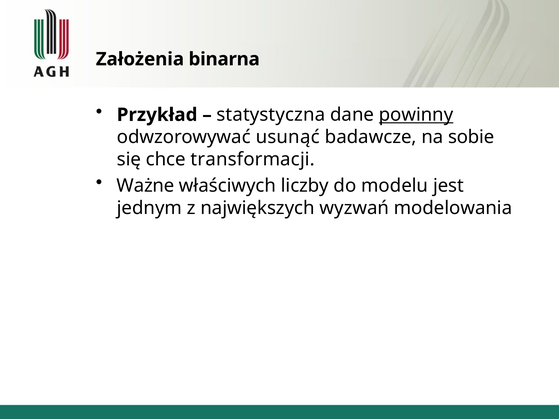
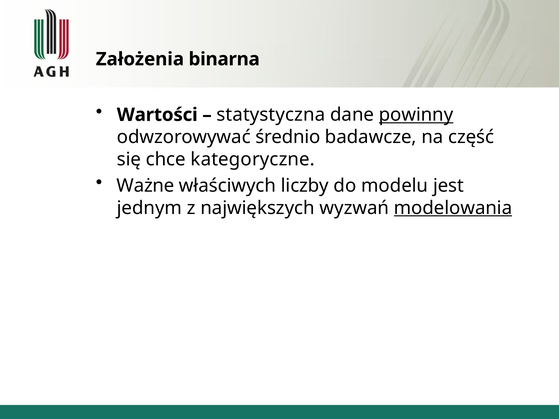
Przykład: Przykład -> Wartości (157, 115)
usunąć: usunąć -> średnio (288, 137)
sobie: sobie -> część (471, 137)
transformacji: transformacji -> kategoryczne (253, 160)
modelowania underline: none -> present (453, 208)
